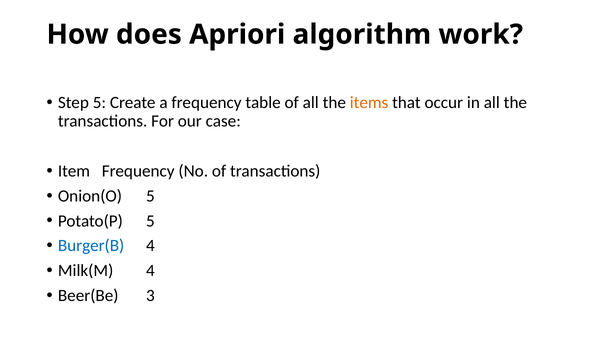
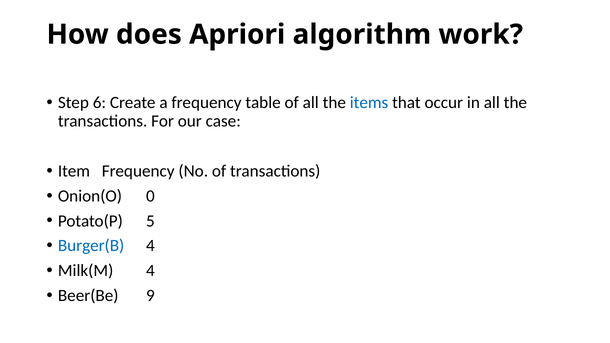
Step 5: 5 -> 6 (99, 103)
items colour: orange -> blue (369, 103)
Onion(O 5: 5 -> 0 (150, 196)
3: 3 -> 9 (150, 296)
